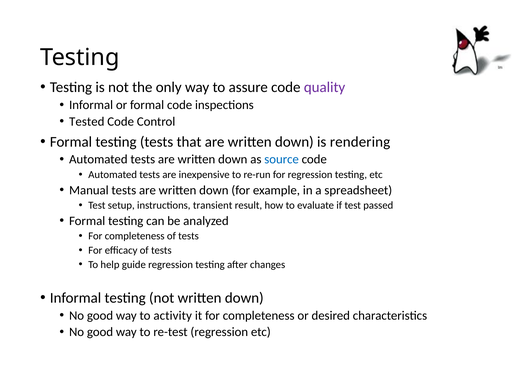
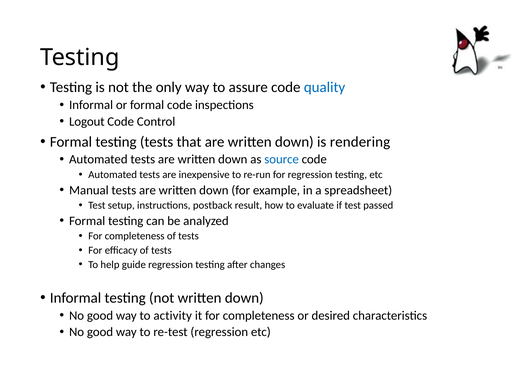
quality colour: purple -> blue (325, 87)
Tested: Tested -> Logout (87, 121)
transient: transient -> postback (213, 205)
